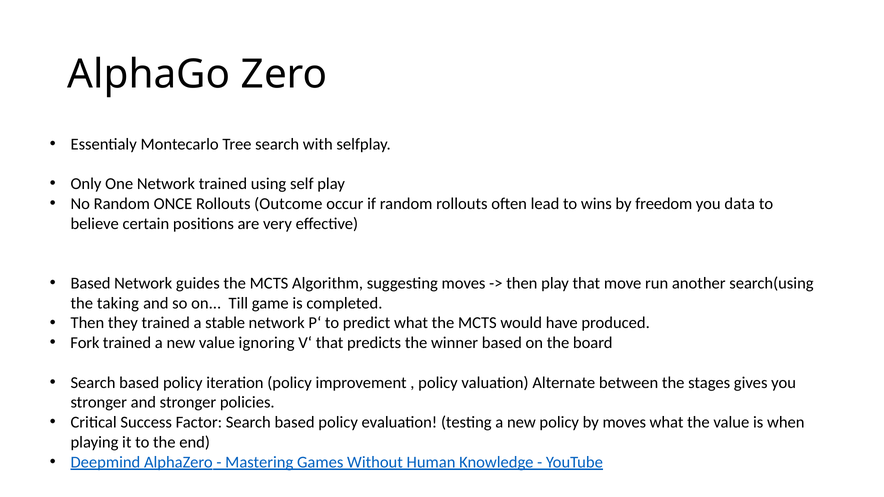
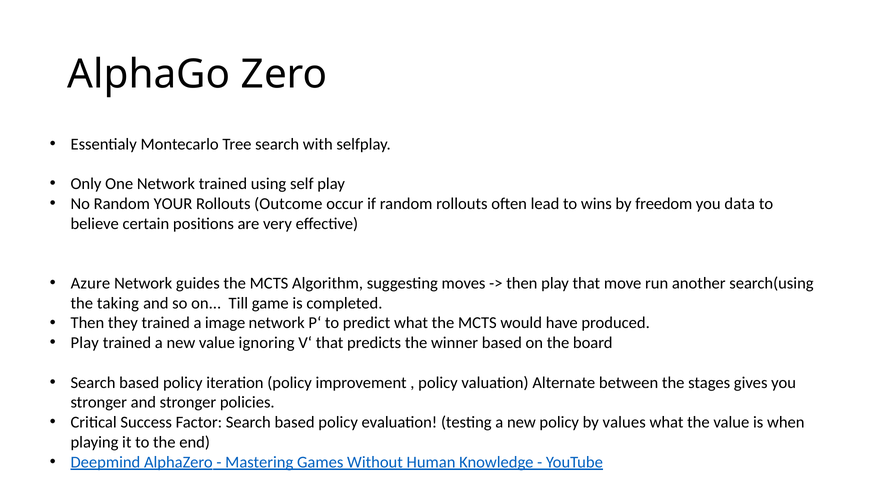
ONCE: ONCE -> YOUR (173, 204)
Based: Based -> Azure (90, 283)
stable: stable -> image (225, 323)
Fork: Fork -> Play (85, 343)
by moves: moves -> values (624, 423)
